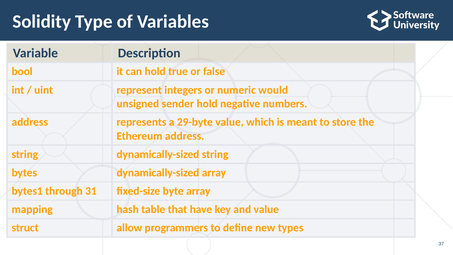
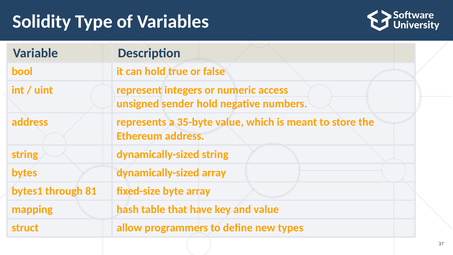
would: would -> access (273, 90)
29-byte: 29-byte -> 35-byte (195, 122)
31: 31 -> 81 (91, 191)
